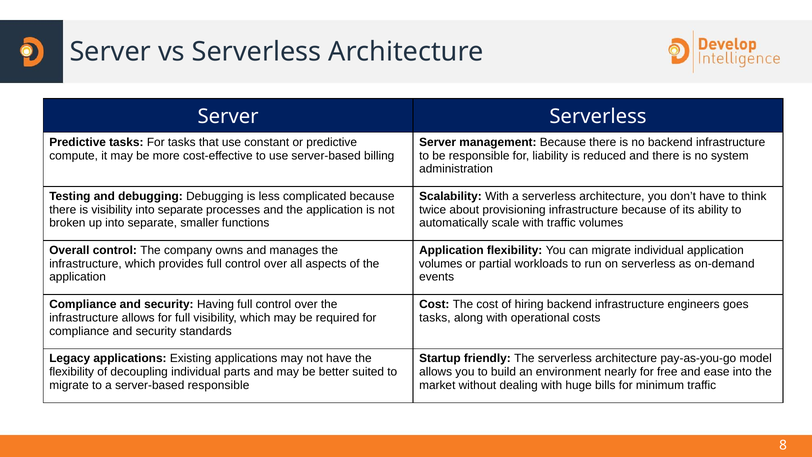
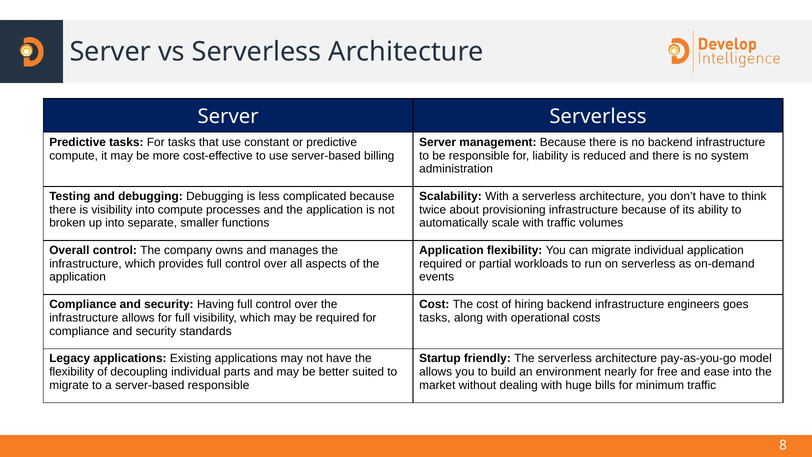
visibility into separate: separate -> compute (180, 210)
volumes: volumes -> required (441, 264)
